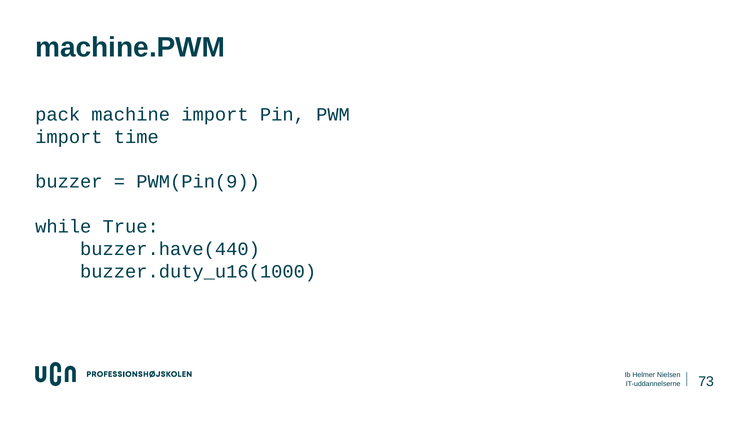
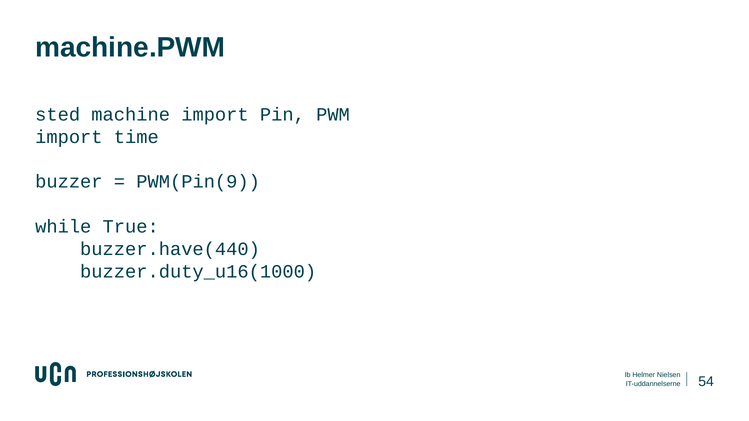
pack: pack -> sted (58, 115)
73: 73 -> 54 (706, 382)
